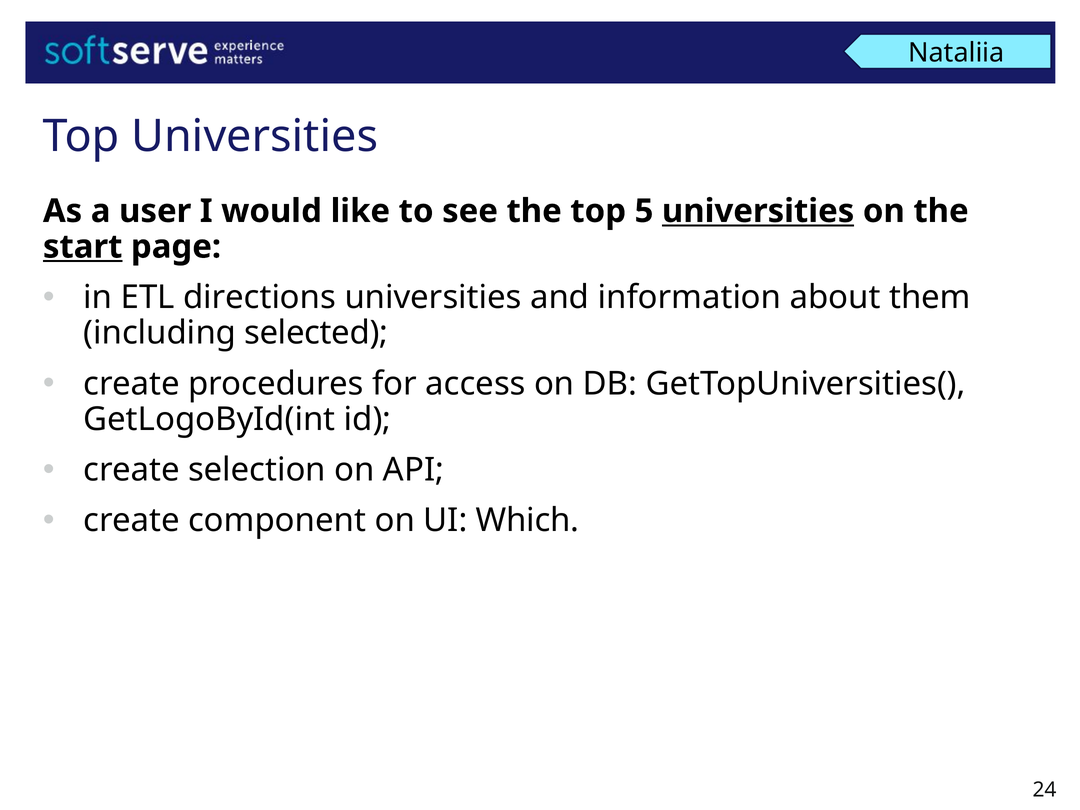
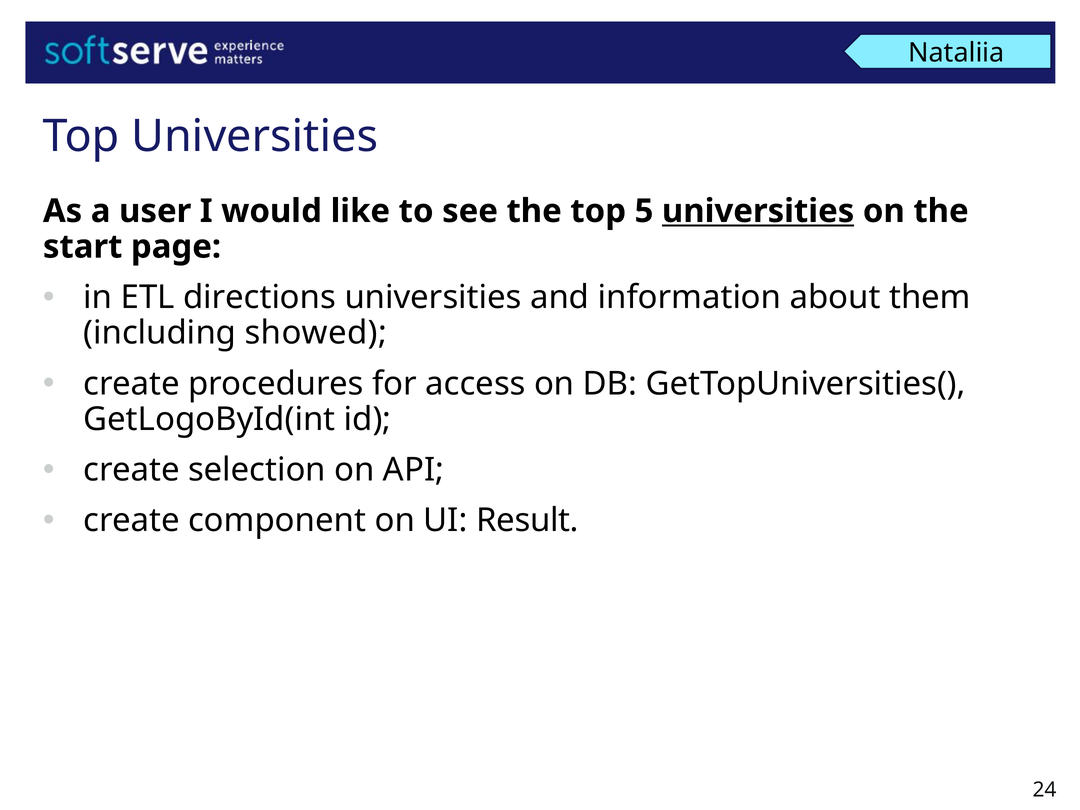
start underline: present -> none (83, 247)
selected: selected -> showed (316, 333)
Which: Which -> Result (527, 521)
